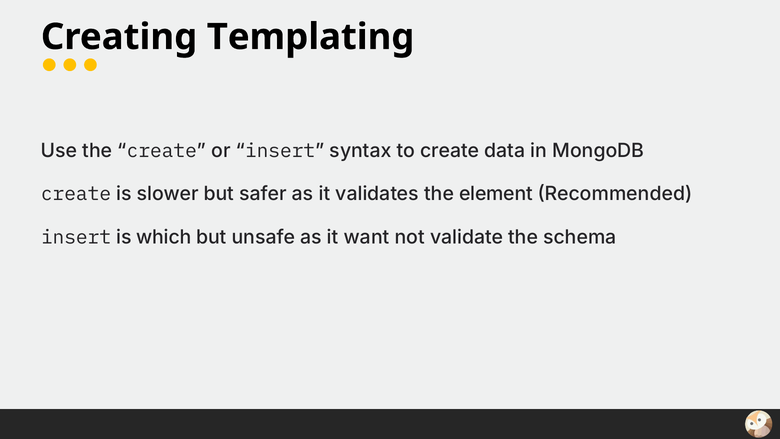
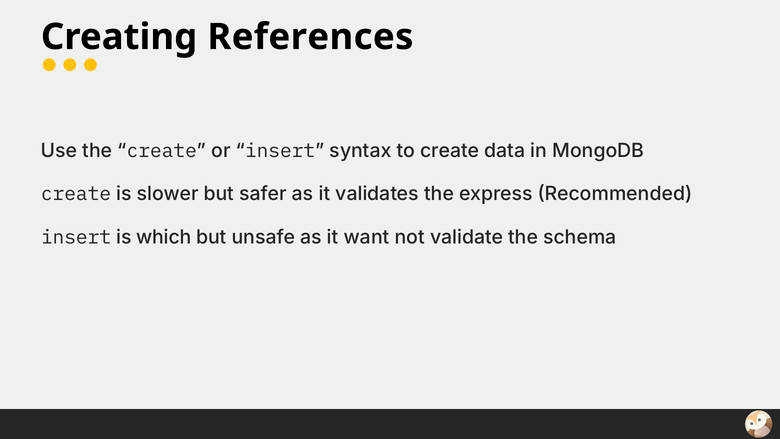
Templating: Templating -> References (310, 37)
element: element -> express (496, 194)
